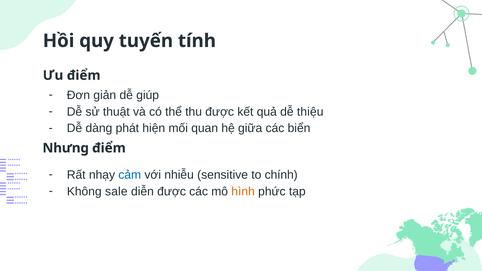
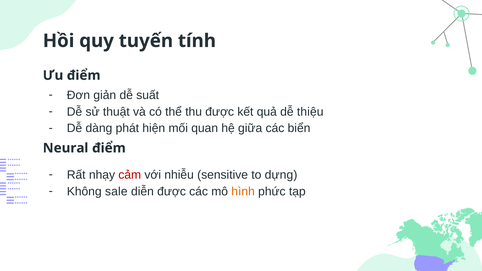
giúp: giúp -> suất (148, 95)
Nhưng: Nhưng -> Neural (66, 148)
cảm colour: blue -> red (130, 175)
chính: chính -> dựng (281, 175)
